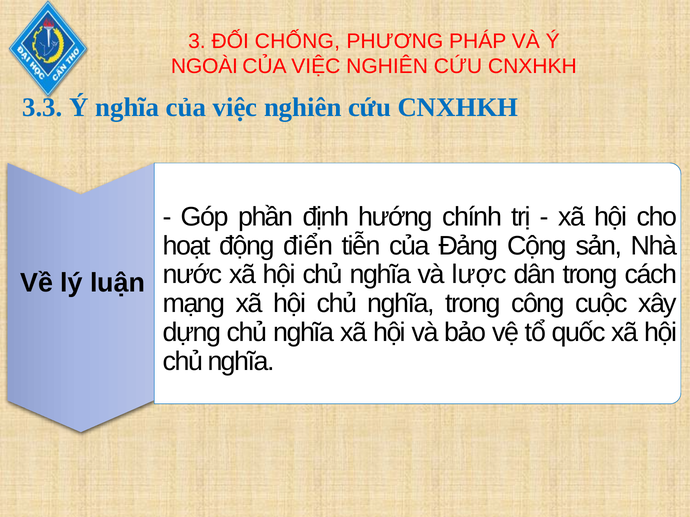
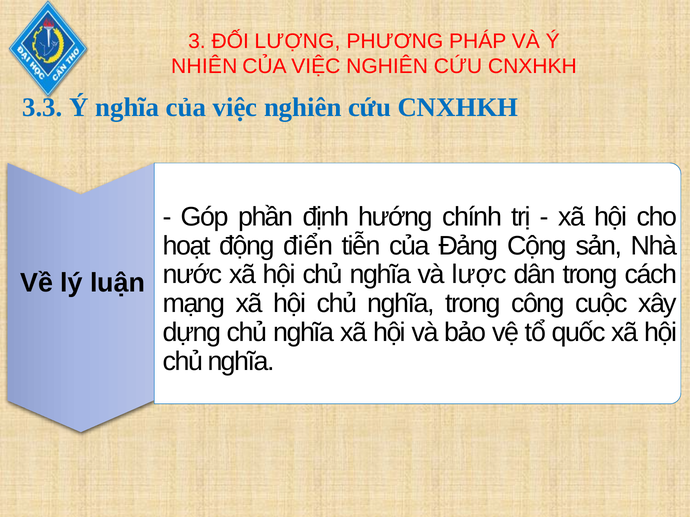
CHỐNG: CHỐNG -> LƯỢNG (297, 41)
NGOÀI: NGOÀI -> NHIÊN (204, 67)
